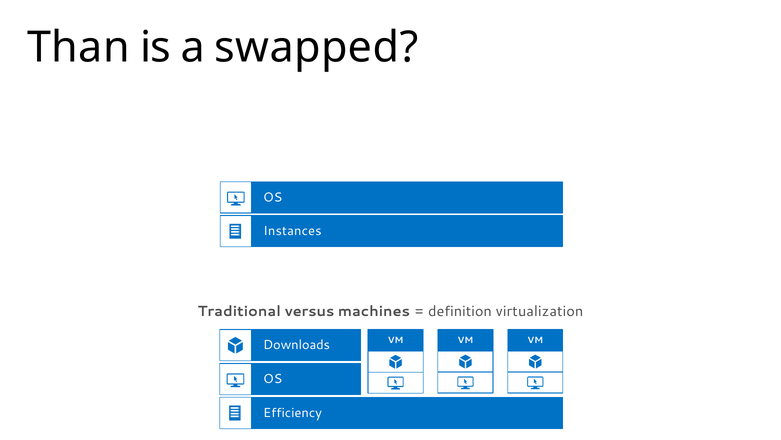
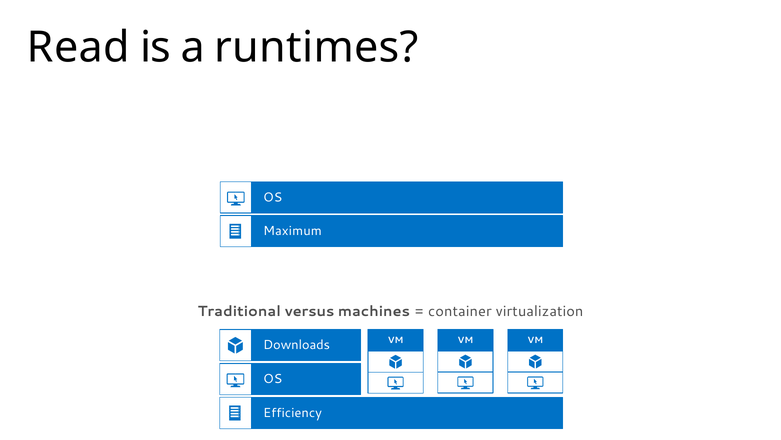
Than: Than -> Read (78, 47)
swapped: swapped -> runtimes (316, 47)
Instances: Instances -> Maximum (292, 231)
definition: definition -> container (460, 311)
